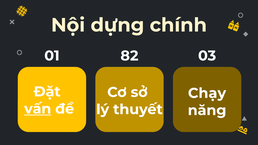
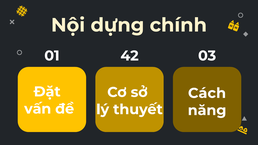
82: 82 -> 42 (130, 56)
Chạy: Chạy -> Cách (207, 93)
vấn underline: present -> none (38, 109)
